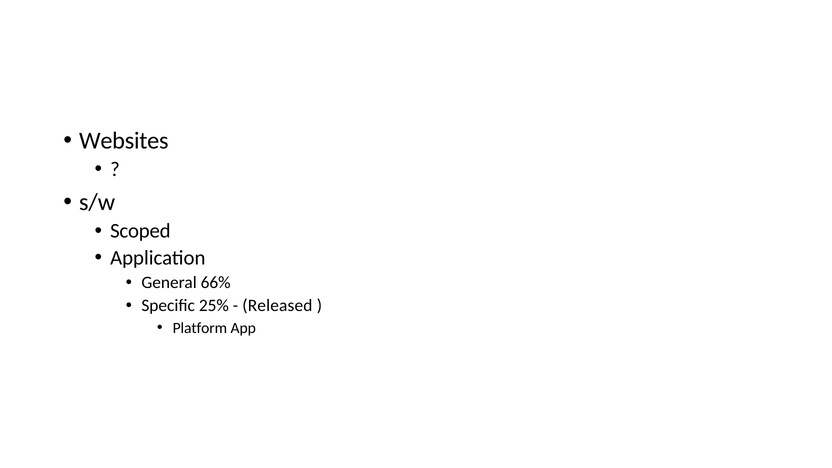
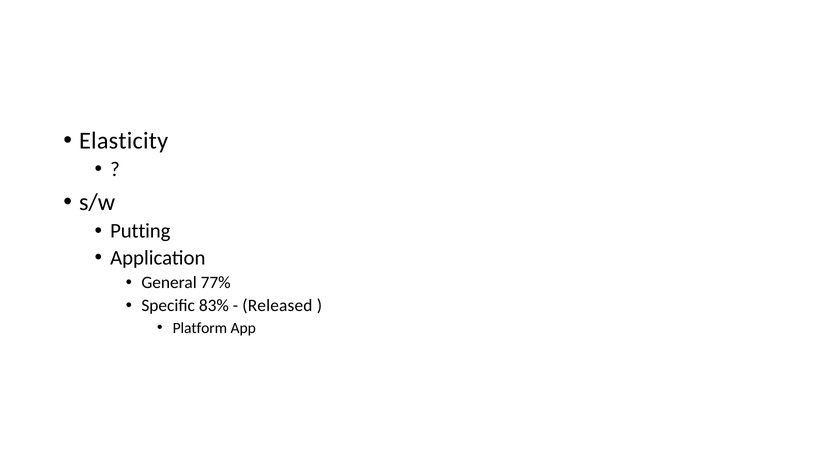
Websites: Websites -> Elasticity (124, 141)
Scoped: Scoped -> Putting (140, 231)
66%: 66% -> 77% (216, 283)
25%: 25% -> 83% (214, 306)
